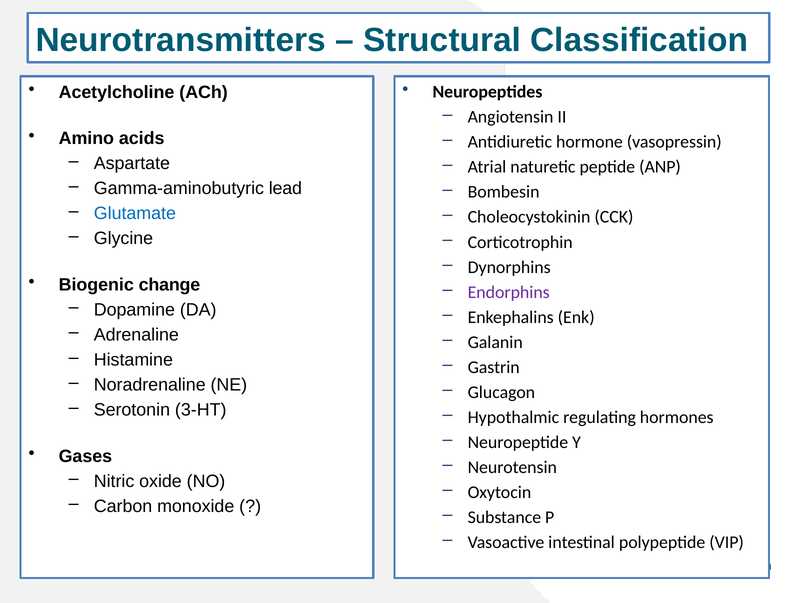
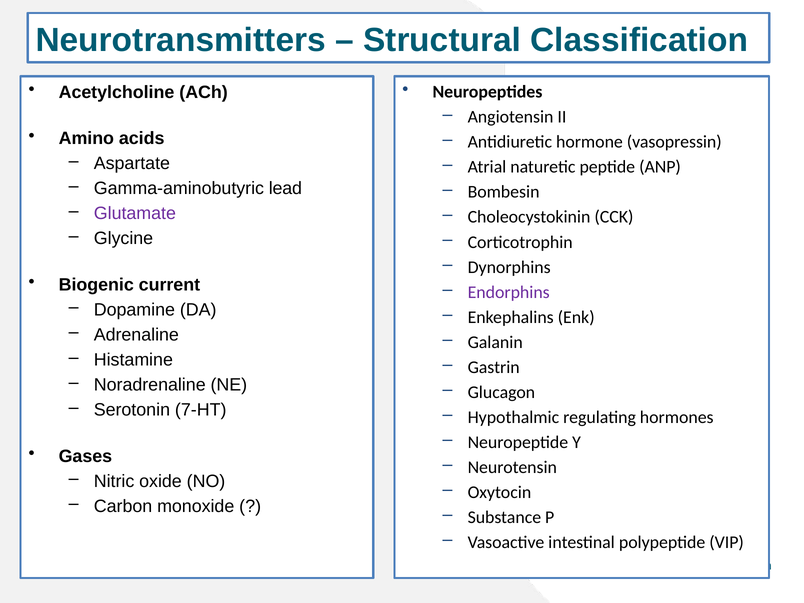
Glutamate colour: blue -> purple (135, 214)
change: change -> current (169, 285)
3-HT: 3-HT -> 7-HT (201, 410)
